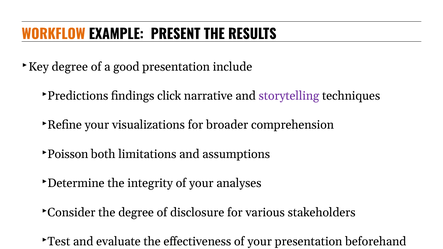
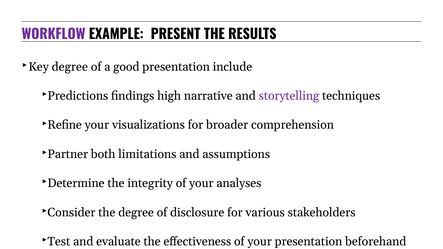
WORKFLOW colour: orange -> purple (53, 34)
click: click -> high (169, 96)
Poisson: Poisson -> Partner (68, 154)
